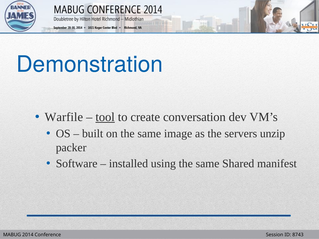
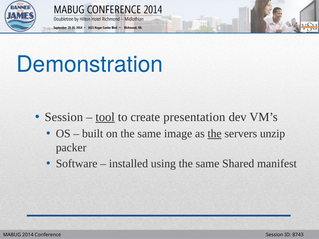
Warfile: Warfile -> Session (64, 117)
conversation: conversation -> presentation (194, 117)
the underline: none -> present (215, 134)
